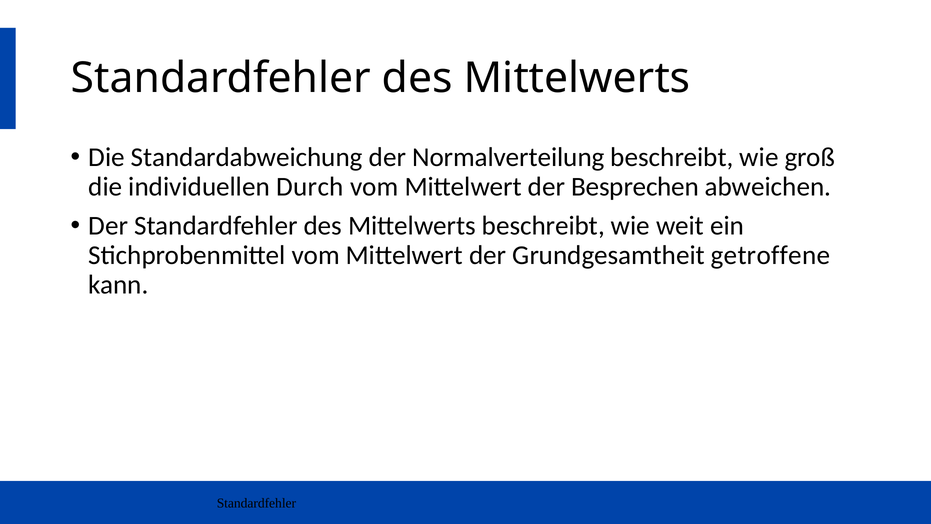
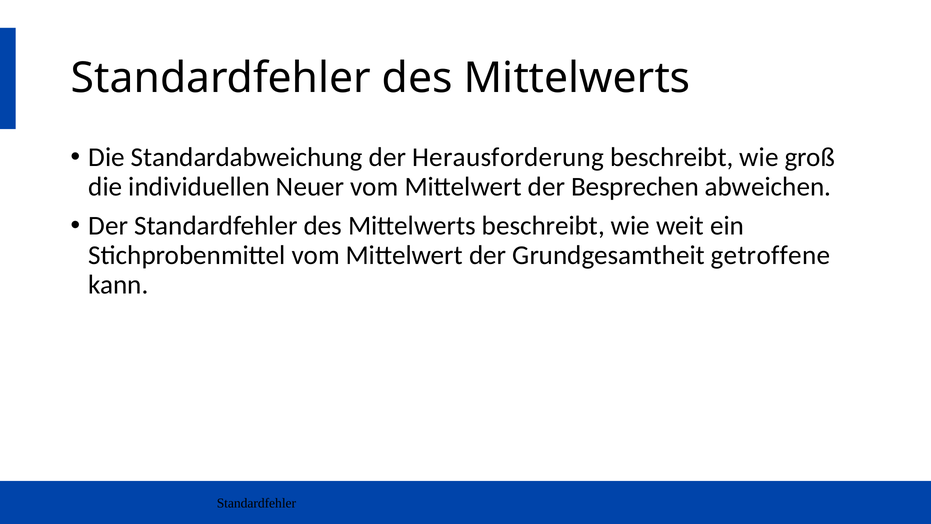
Normalverteilung: Normalverteilung -> Herausforderung (508, 157)
Durch: Durch -> Neuer (310, 187)
